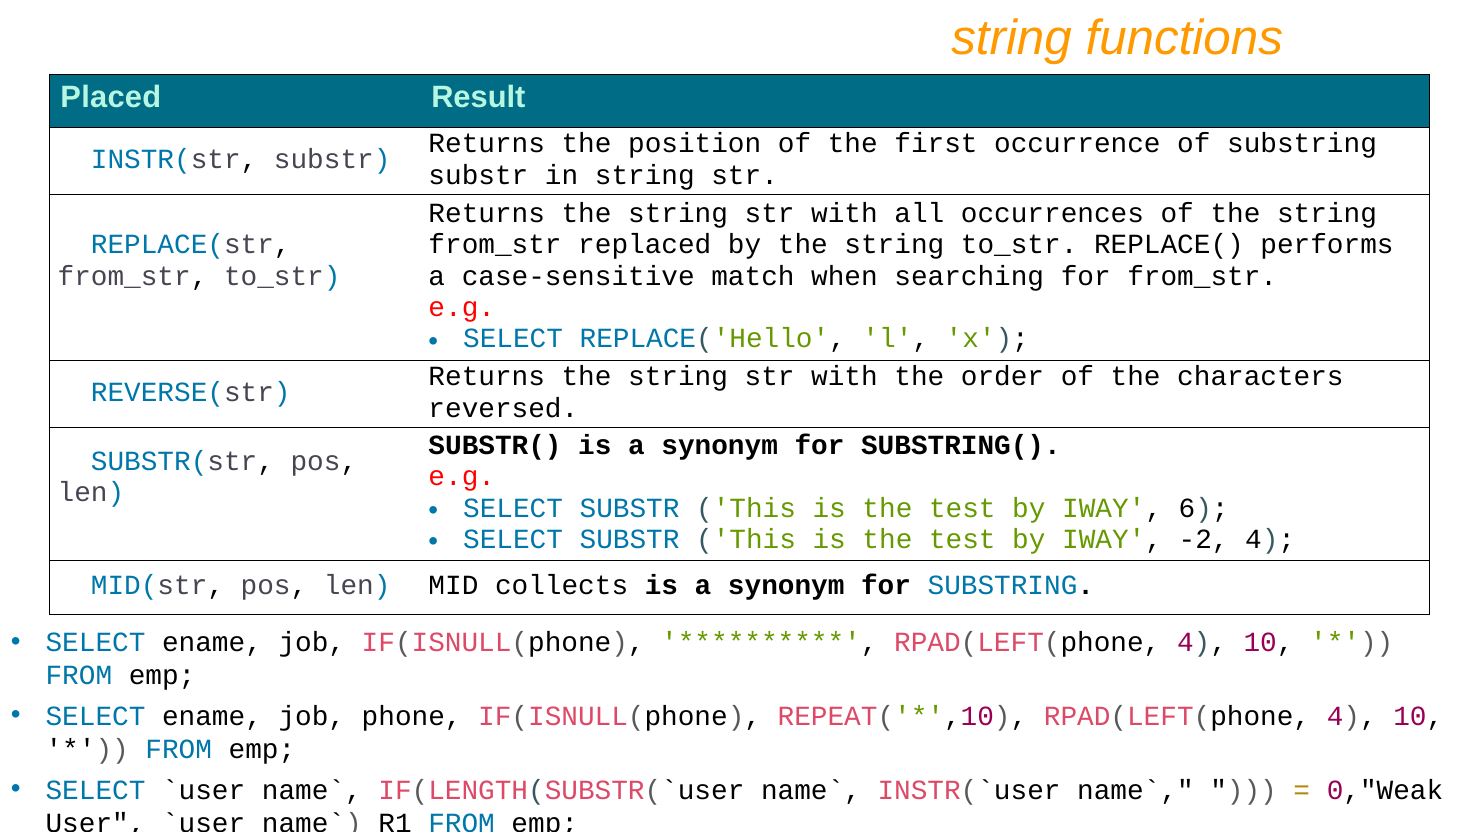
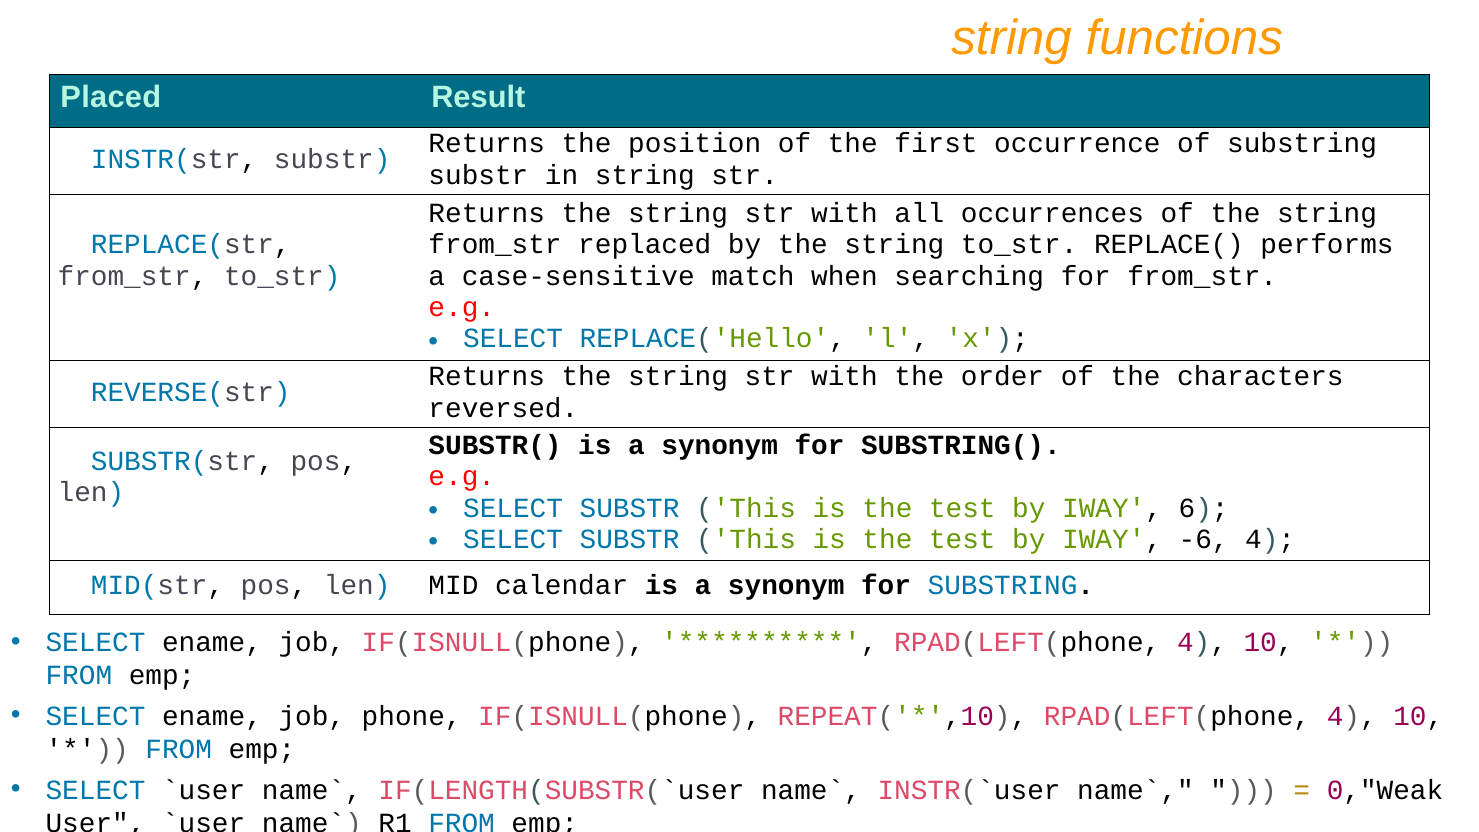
-2: -2 -> -6 (1204, 539)
collects: collects -> calendar (562, 586)
